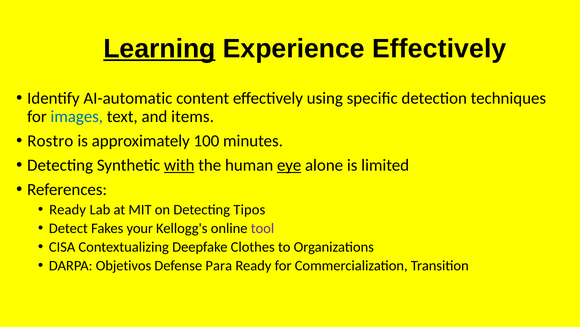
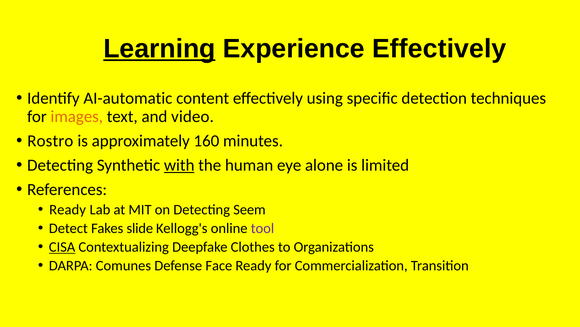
images colour: blue -> orange (77, 116)
items: items -> video (193, 116)
100: 100 -> 160 (206, 141)
eye underline: present -> none (289, 165)
Tipos: Tipos -> Seem (249, 209)
your: your -> slide (140, 228)
CISA underline: none -> present (62, 247)
Objetivos: Objetivos -> Comunes (123, 265)
Para: Para -> Face (219, 265)
